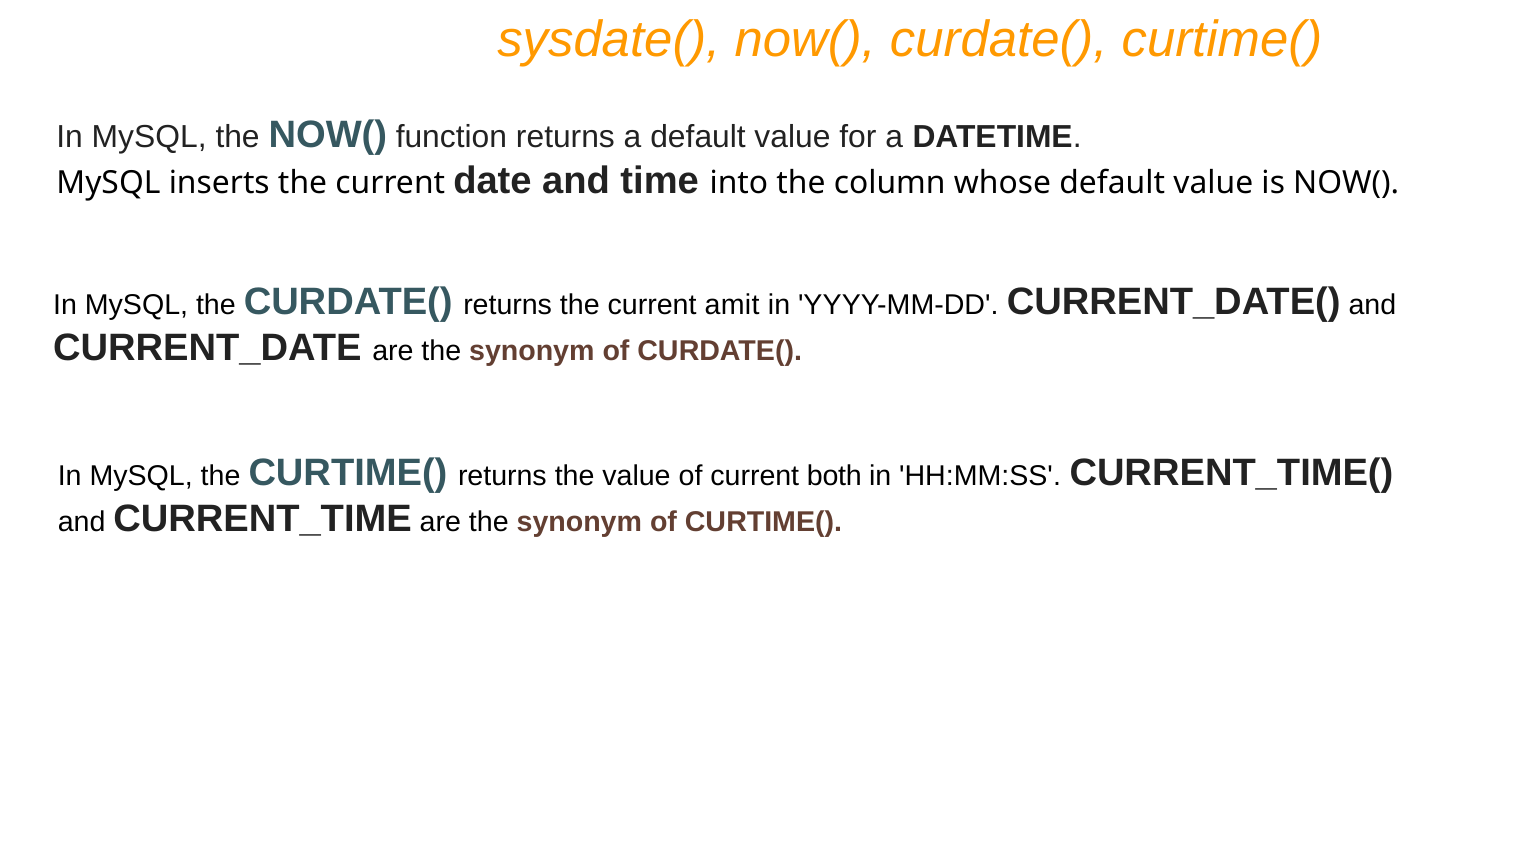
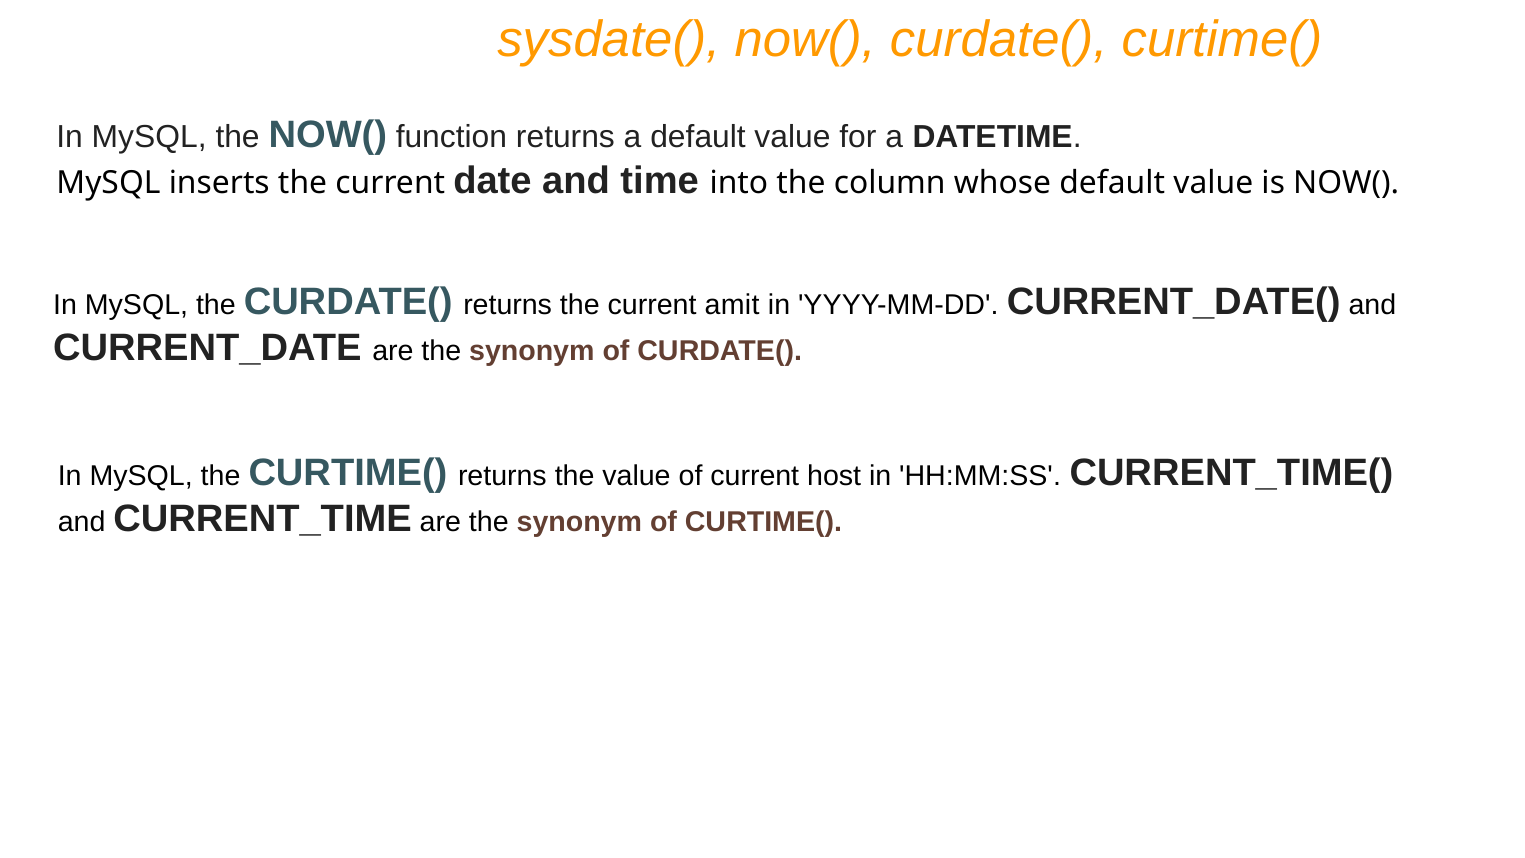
both: both -> host (834, 476)
